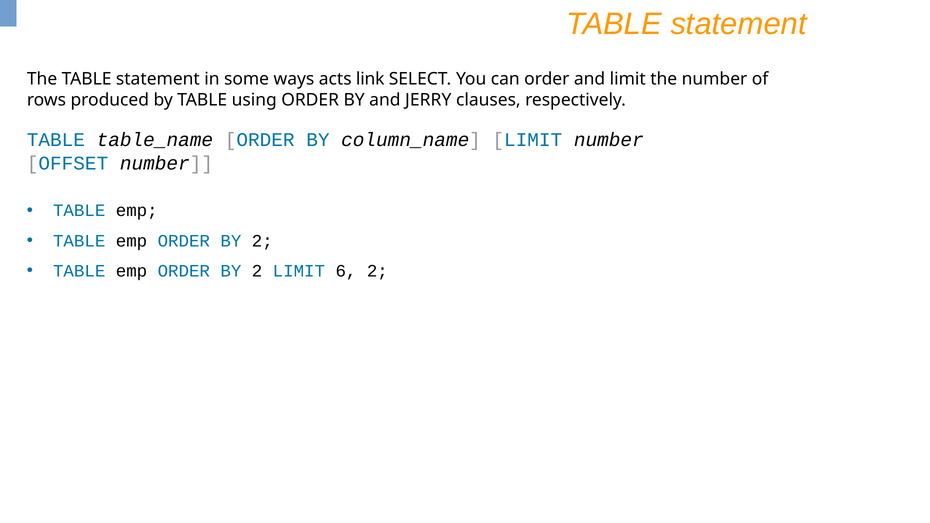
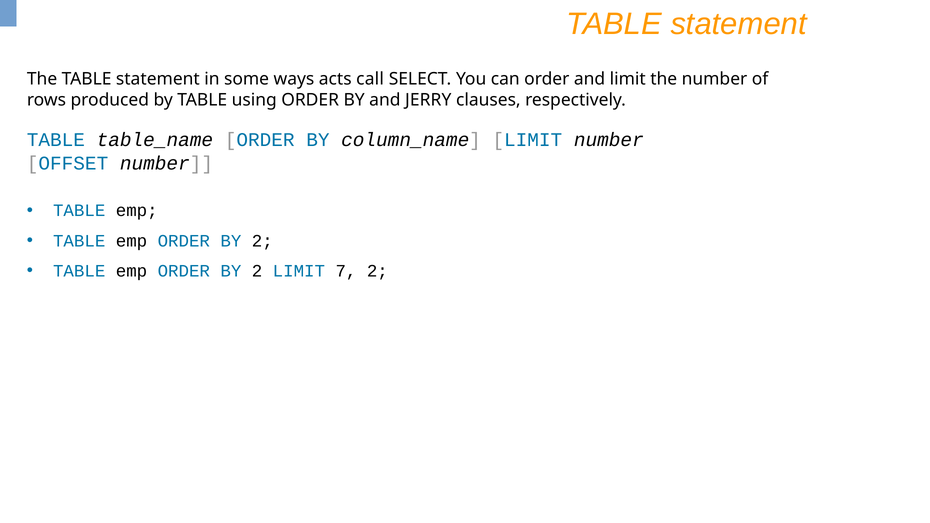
link: link -> call (370, 79)
6: 6 -> 7 (346, 271)
